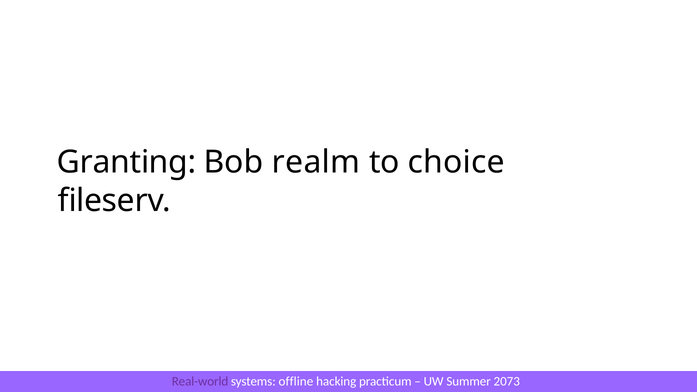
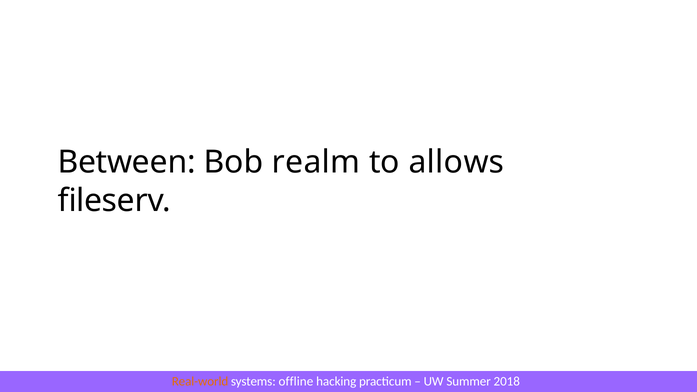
Granting: Granting -> Between (127, 162)
choice: choice -> allows (456, 162)
Real-world colour: purple -> orange (200, 382)
2073: 2073 -> 2018 (507, 382)
